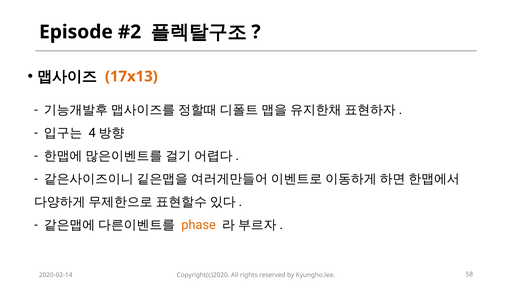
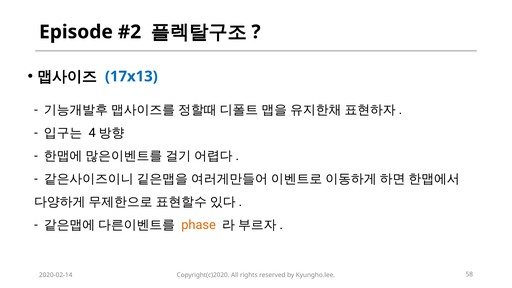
17x13 colour: orange -> blue (131, 76)
